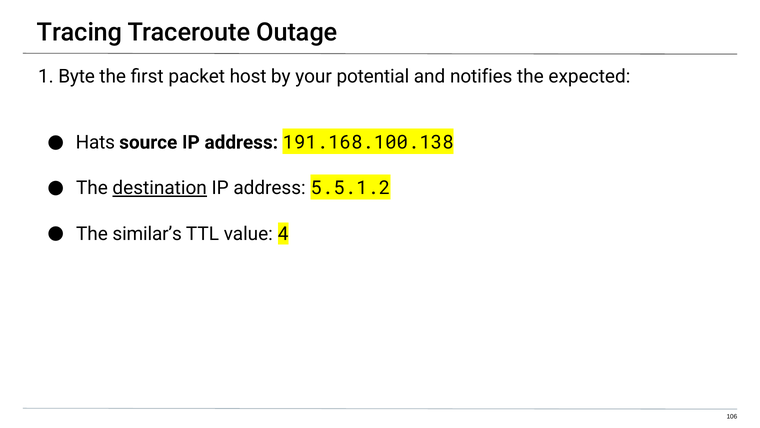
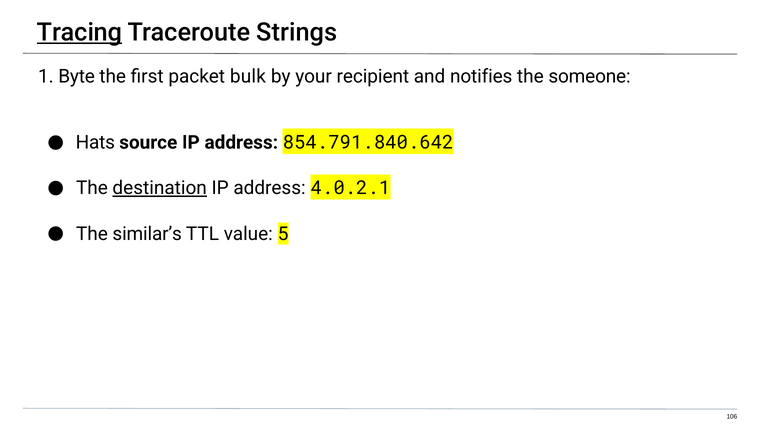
Tracing underline: none -> present (80, 32)
Outage: Outage -> Strings (297, 32)
host: host -> bulk (248, 77)
potential: potential -> recipient (373, 77)
expected: expected -> someone (590, 77)
191.168.100.138: 191.168.100.138 -> 854.791.840.642 (368, 142)
5.5.1.2: 5.5.1.2 -> 4.0.2.1 (350, 188)
4: 4 -> 5 (283, 233)
